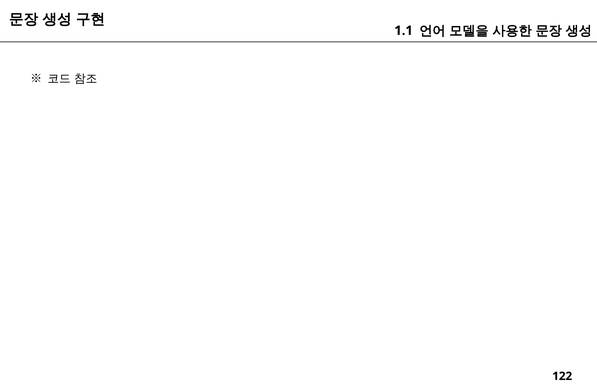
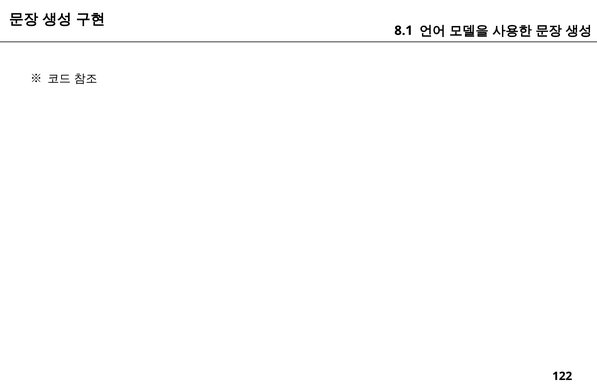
1.1: 1.1 -> 8.1 (404, 31)
